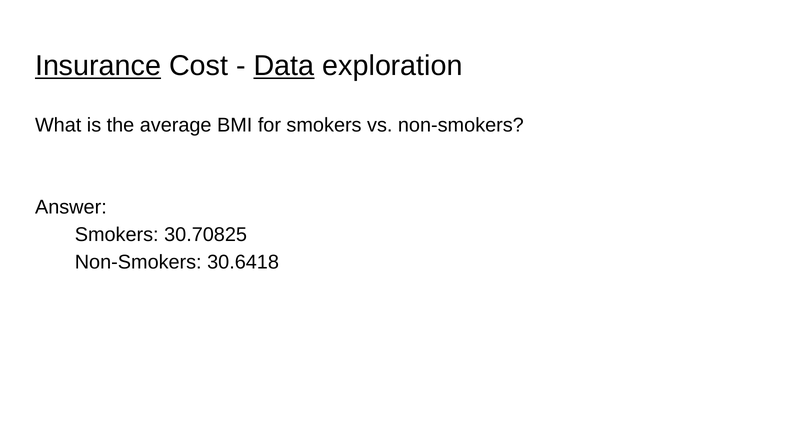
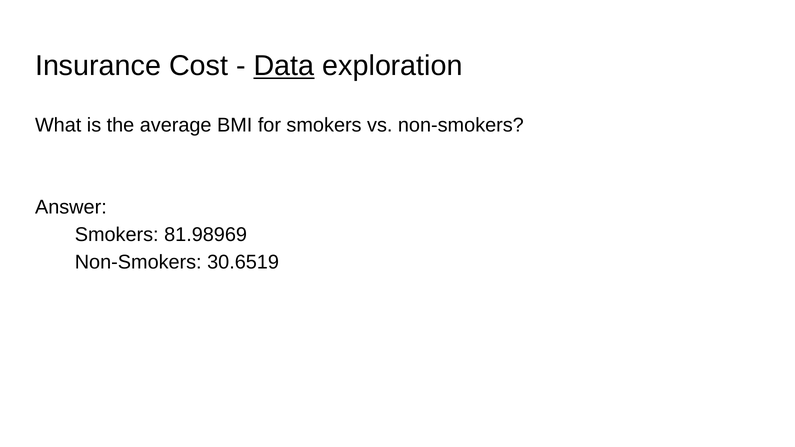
Insurance underline: present -> none (98, 66)
30.70825: 30.70825 -> 81.98969 (206, 235)
30.6418: 30.6418 -> 30.6519 (243, 262)
